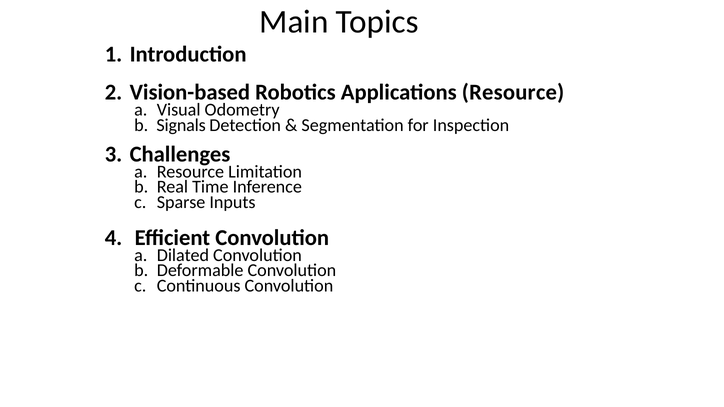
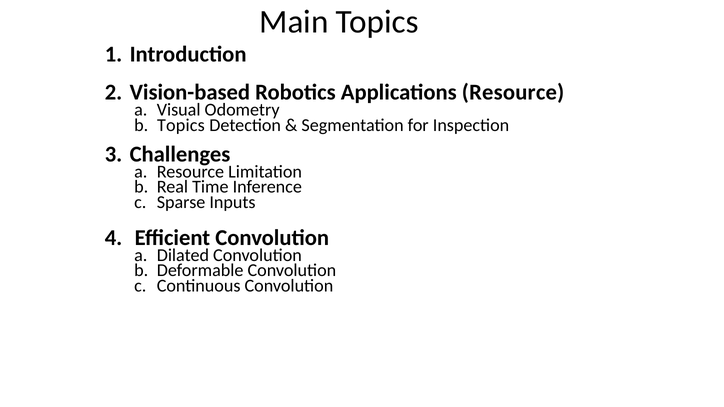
Signals: Signals -> Topics (181, 125)
